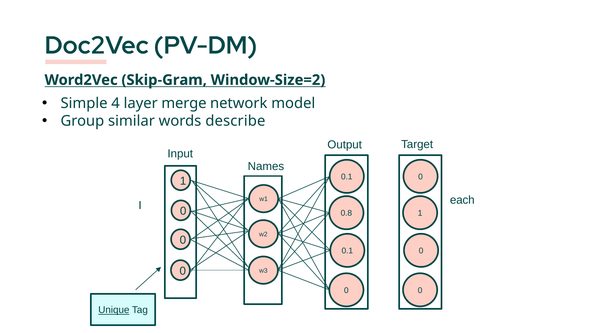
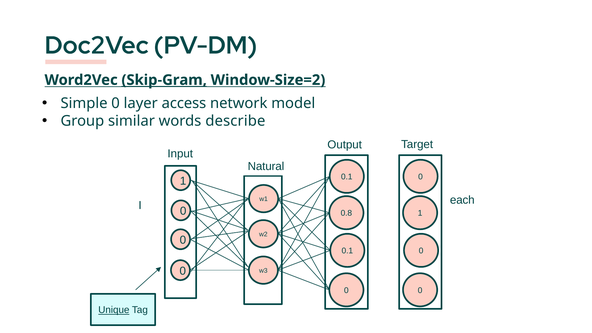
Skip-Gram underline: none -> present (164, 80)
Simple 4: 4 -> 0 (116, 103)
merge: merge -> access (184, 103)
Names: Names -> Natural (266, 166)
